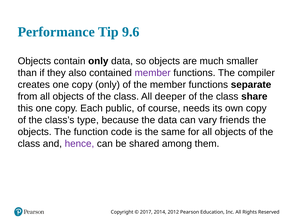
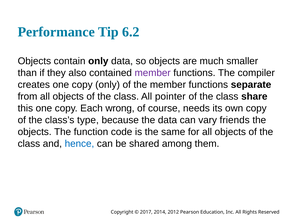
9.6: 9.6 -> 6.2 (131, 32)
deeper: deeper -> pointer (170, 97)
public: public -> wrong (120, 108)
hence colour: purple -> blue (79, 144)
